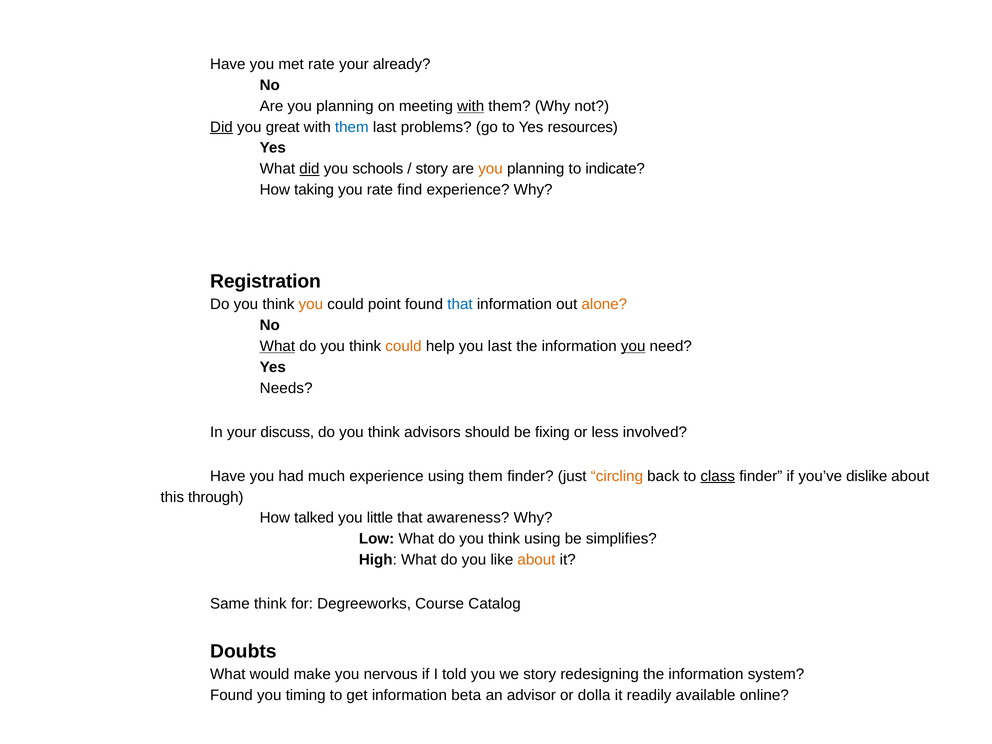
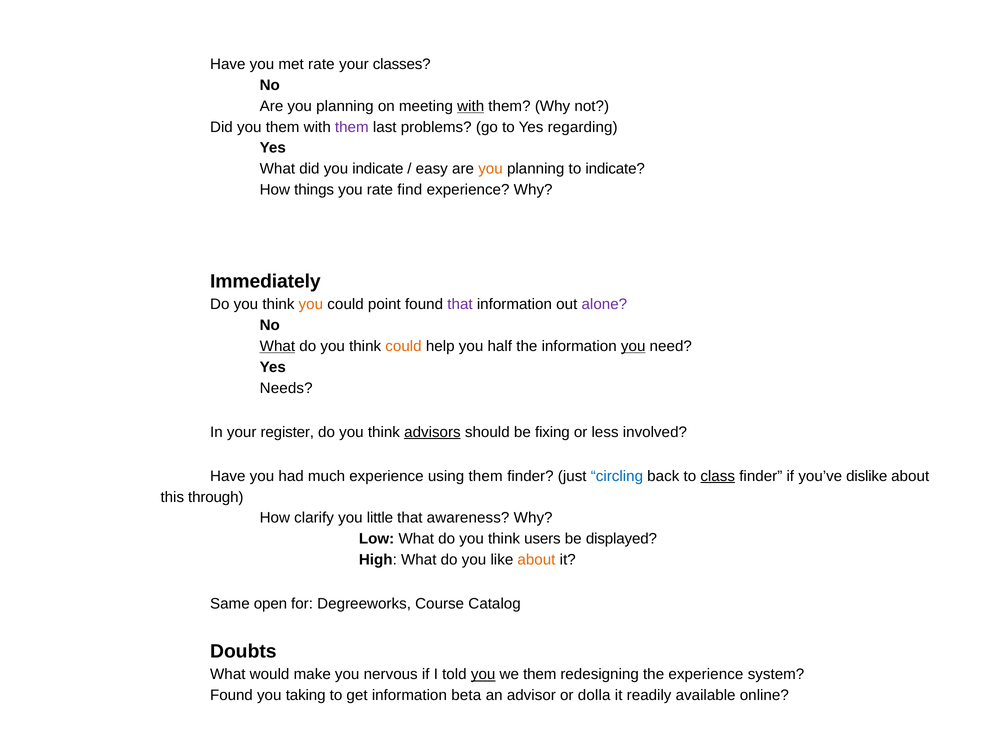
already: already -> classes (402, 64)
Did underline: present -> none (221, 127)
you great: great -> them (283, 127)
them colour: blue -> purple (352, 127)
resources: resources -> regarding (583, 127)
did underline: present -> none (309, 169)
you schools: schools -> indicate (378, 169)
story: story -> easy (432, 169)
taking: taking -> things (314, 190)
Registration: Registration -> Immediately (265, 281)
that colour: blue -> purple (460, 304)
alone colour: orange -> purple (604, 304)
you last: last -> half (500, 346)
discuss: discuss -> register (287, 432)
advisors underline: none -> present (432, 432)
circling colour: orange -> blue (617, 476)
talked: talked -> clarify (314, 518)
think using: using -> users (542, 539)
simplifies: simplifies -> displayed (621, 539)
Same think: think -> open (270, 604)
you underline: none -> present (483, 674)
we story: story -> them (540, 674)
redesigning the information: information -> experience (706, 674)
timing: timing -> taking (306, 695)
